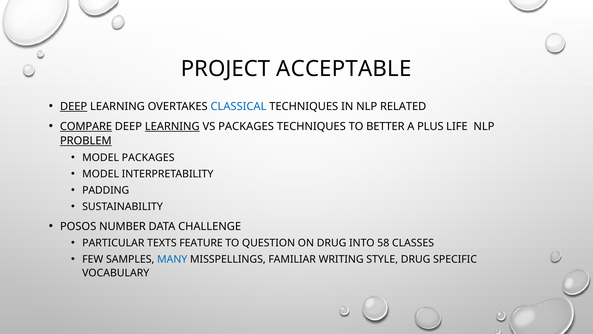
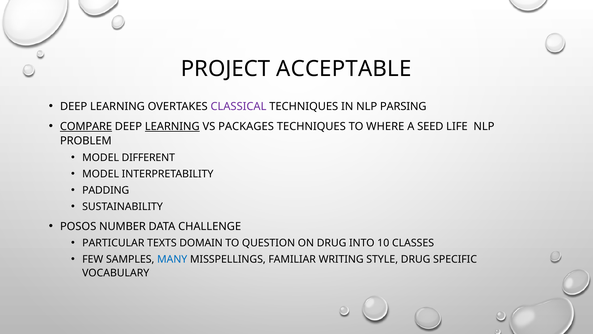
DEEP underline: present -> none (74, 106)
CLASSICAL colour: blue -> purple (238, 106)
RELATED: RELATED -> PARSING (403, 106)
BETTER: BETTER -> WHERE (385, 126)
PLUS: PLUS -> SEED (430, 126)
PROBLEM underline: present -> none (86, 141)
MODEL PACKAGES: PACKAGES -> DIFFERENT (148, 157)
FEATURE: FEATURE -> DOMAIN (201, 243)
58: 58 -> 10 (383, 243)
